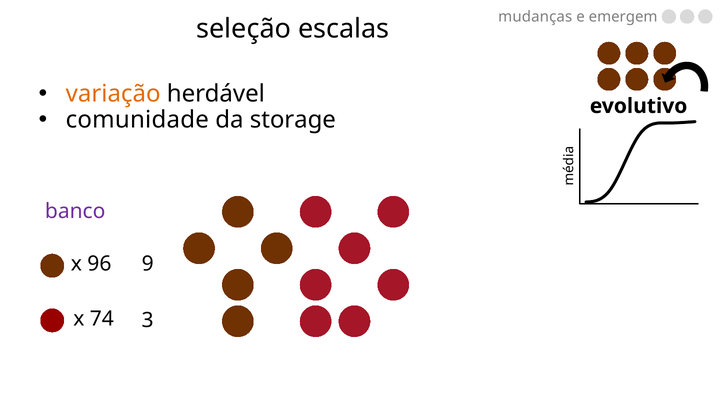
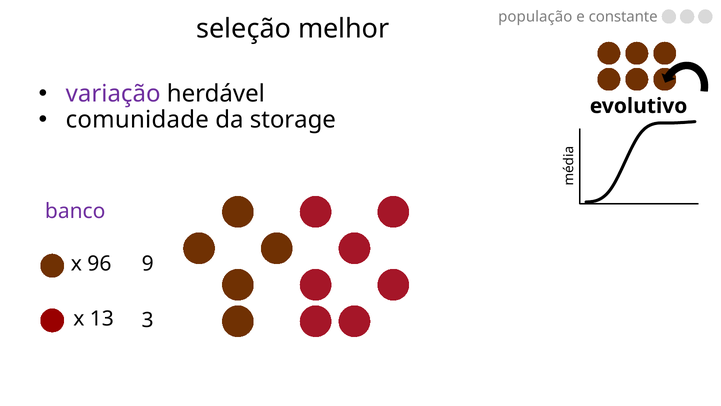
mudanças: mudanças -> população (535, 17)
emergem: emergem -> constante (623, 17)
escalas: escalas -> melhor (344, 29)
variação colour: orange -> purple (113, 94)
74: 74 -> 13 (102, 319)
